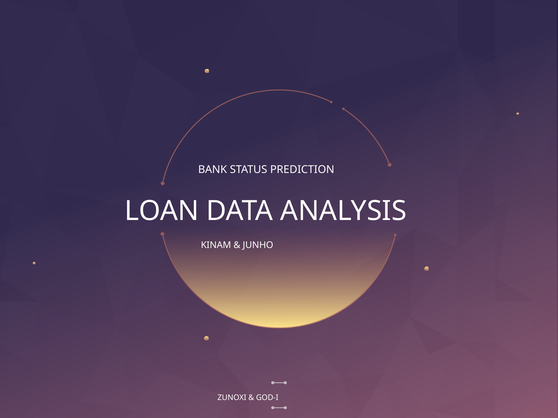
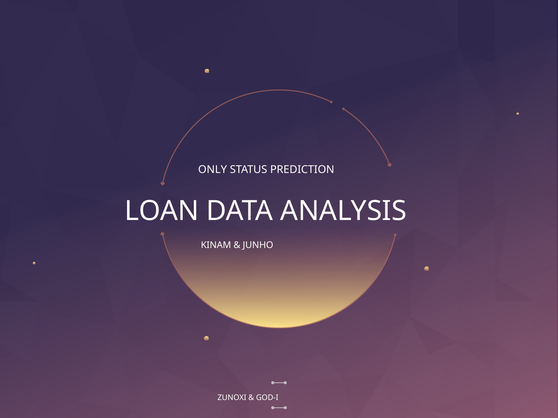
BANK: BANK -> ONLY (212, 170)
